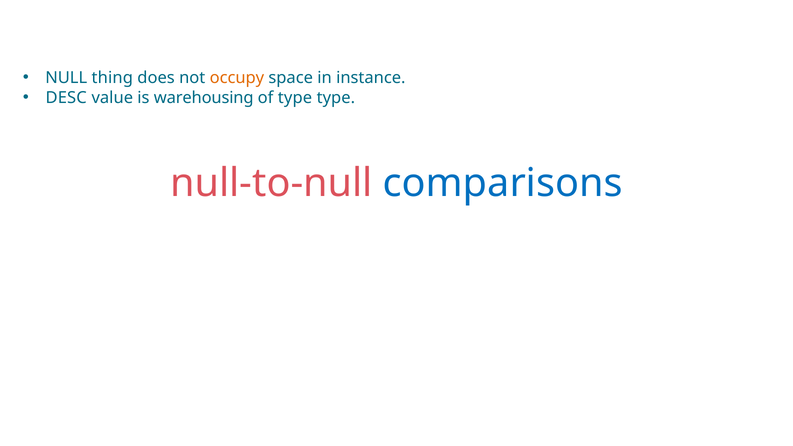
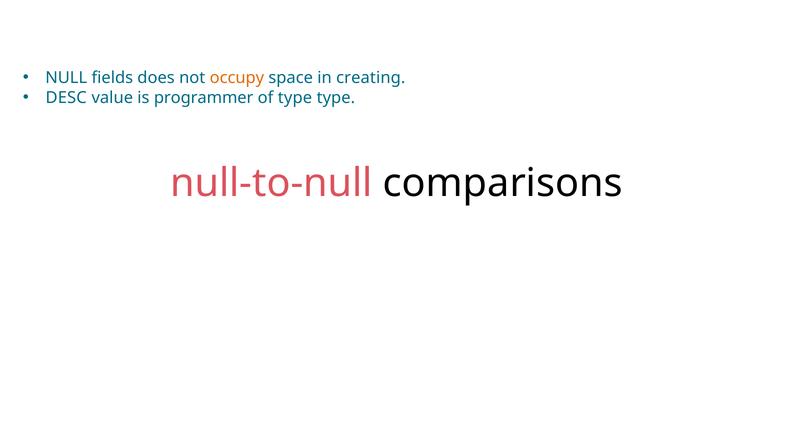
thing: thing -> fields (112, 78)
instance: instance -> creating (371, 78)
warehousing: warehousing -> programmer (204, 98)
comparisons colour: blue -> black (503, 183)
